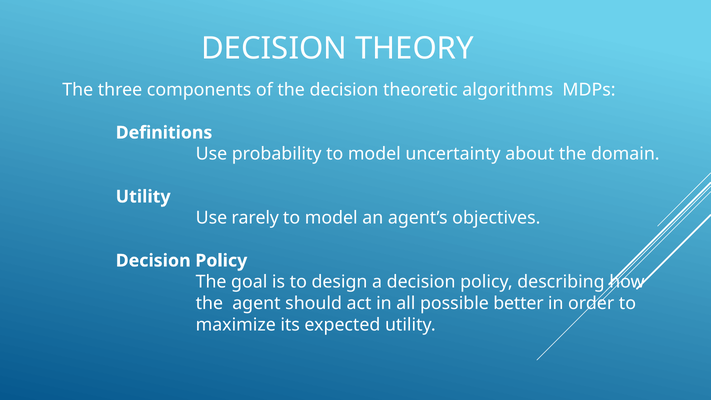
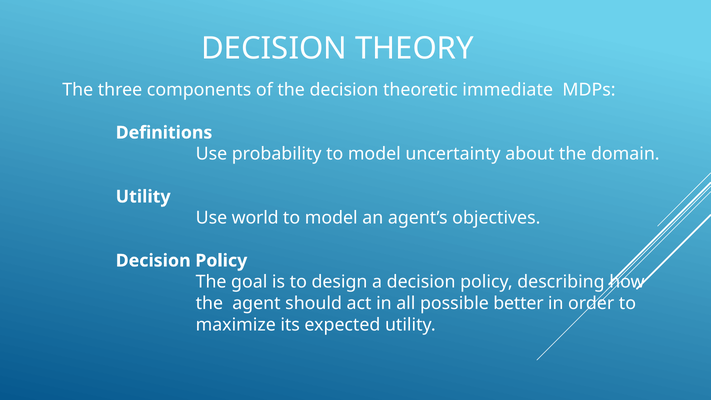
algorithms: algorithms -> immediate (508, 90)
rarely: rarely -> world (255, 218)
